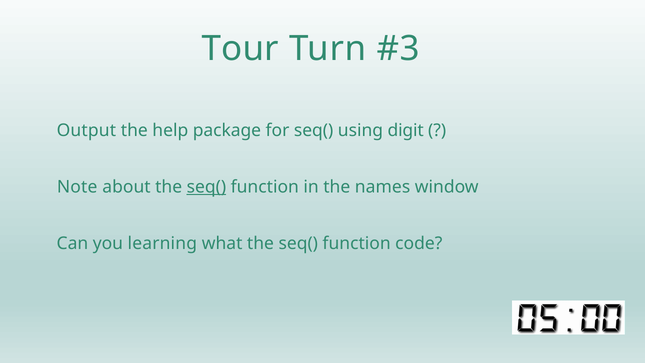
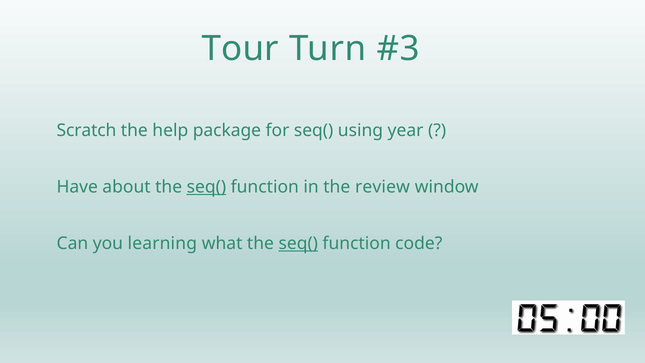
Output: Output -> Scratch (87, 130)
digit: digit -> year (406, 130)
Note: Note -> Have (77, 187)
names: names -> review (382, 187)
seq( underline: none -> present (298, 244)
